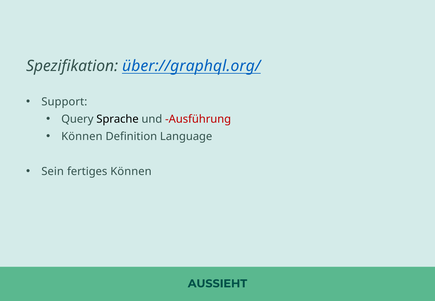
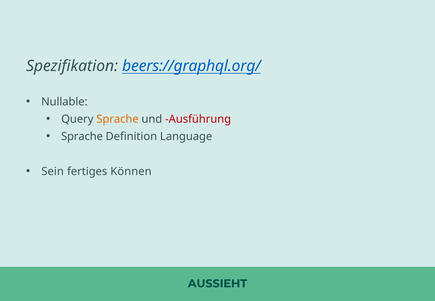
über://graphql.org/: über://graphql.org/ -> beers://graphql.org/ (191, 66)
Support: Support -> Nullable (64, 102)
Sprache colour: black -> orange (118, 119)
Können: Können -> Sprache (82, 137)
